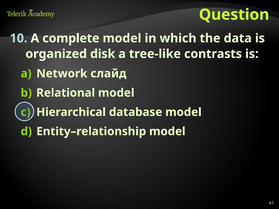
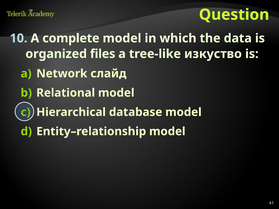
disk: disk -> files (103, 54)
contrasts: contrasts -> изкуство (213, 54)
